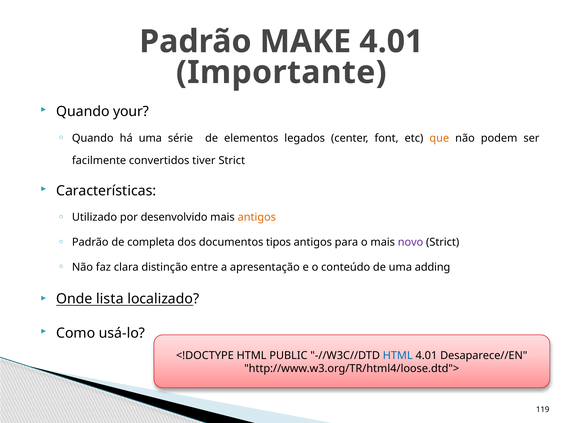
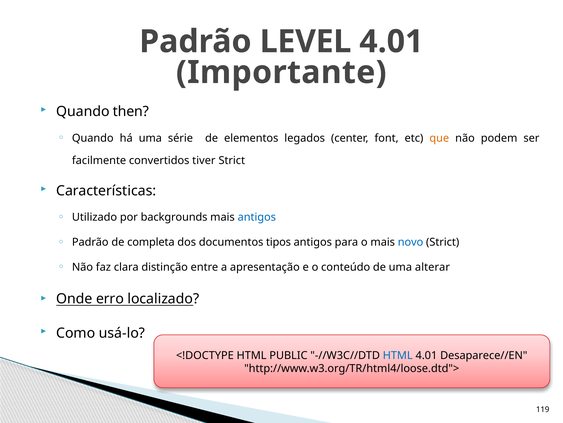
MAKE: MAKE -> LEVEL (306, 42)
your: your -> then (131, 111)
desenvolvido: desenvolvido -> backgrounds (174, 217)
antigos colour: orange -> blue (257, 217)
novo colour: purple -> blue (411, 242)
adding: adding -> alterar (432, 267)
lista: lista -> erro (110, 298)
